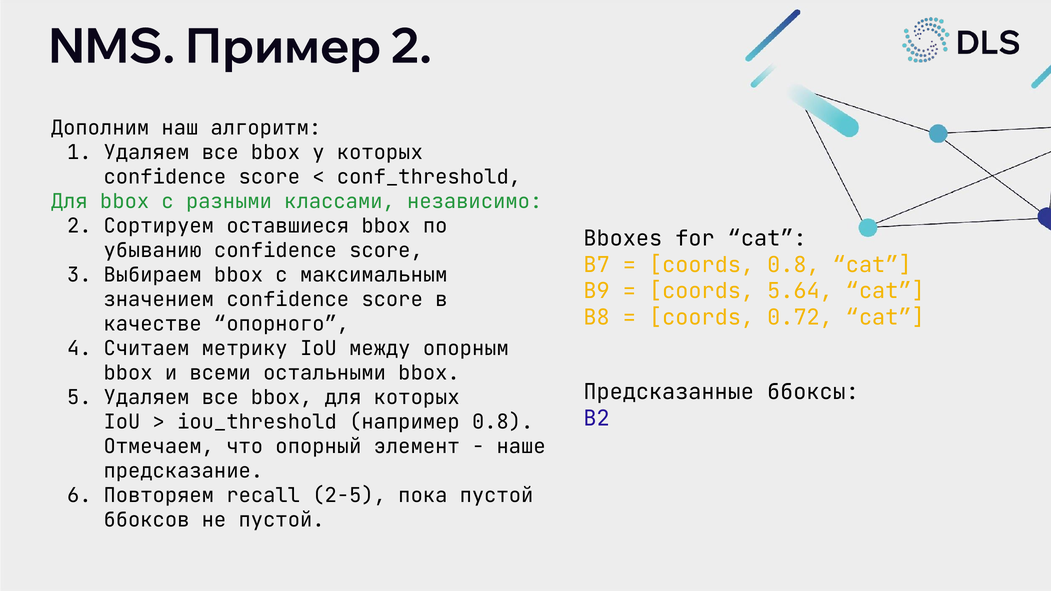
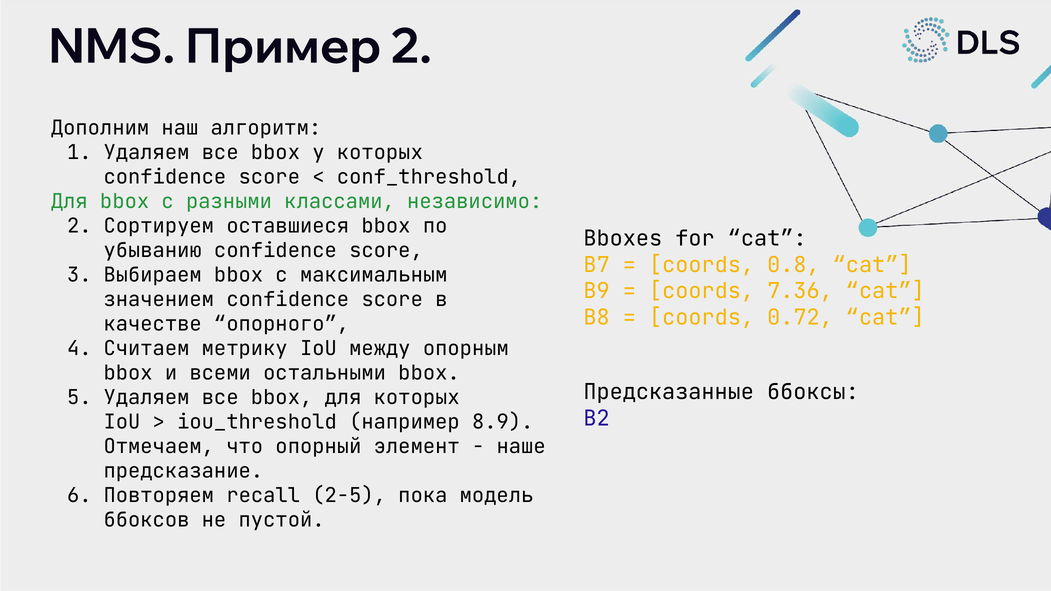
5.64: 5.64 -> 7.36 (800, 291)
например 0.8: 0.8 -> 8.9 (503, 422)
пока пустой: пустой -> модель (496, 496)
